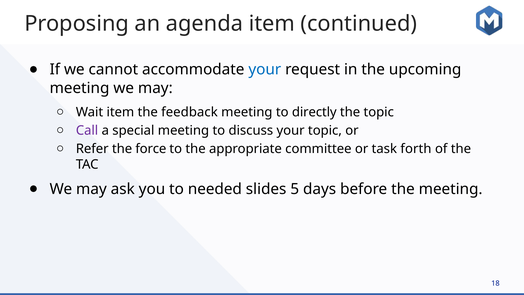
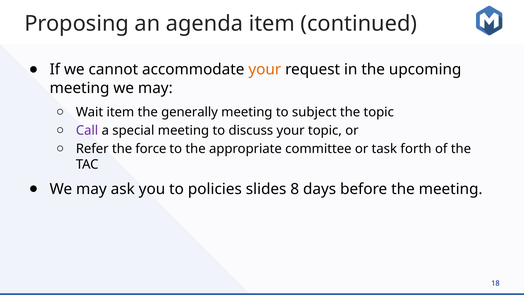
your colour: blue -> orange (265, 70)
feedback: feedback -> generally (190, 112)
directly: directly -> subject (314, 112)
needed: needed -> policies (215, 189)
5: 5 -> 8 (295, 189)
